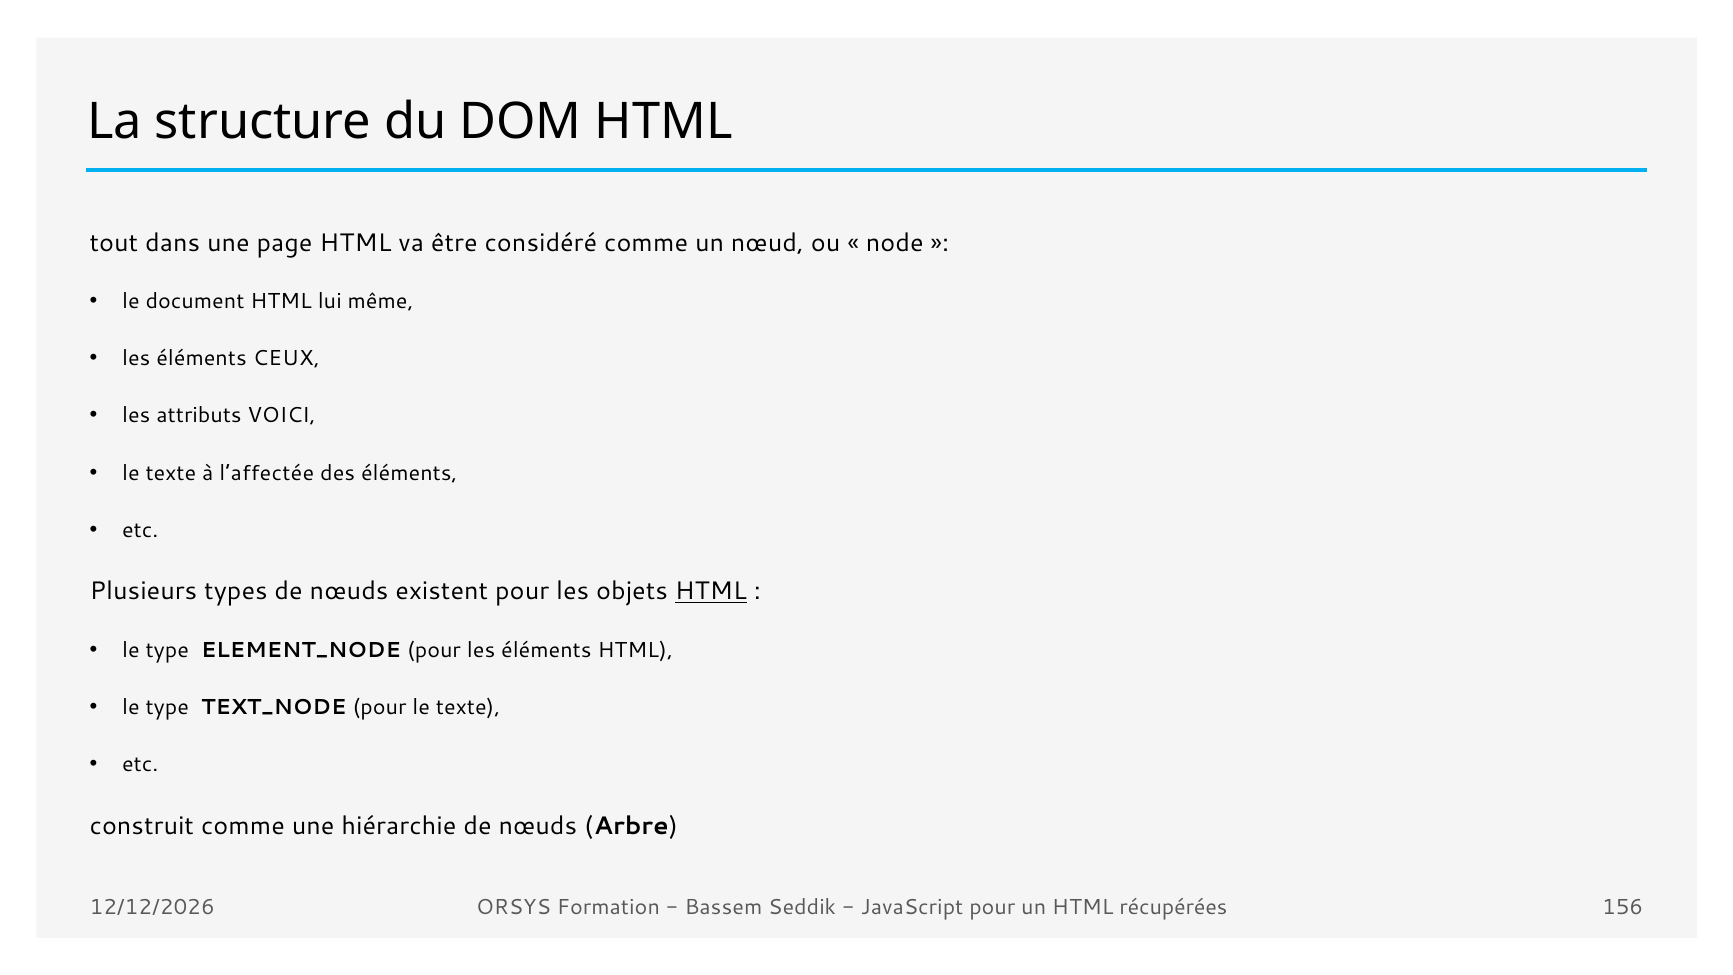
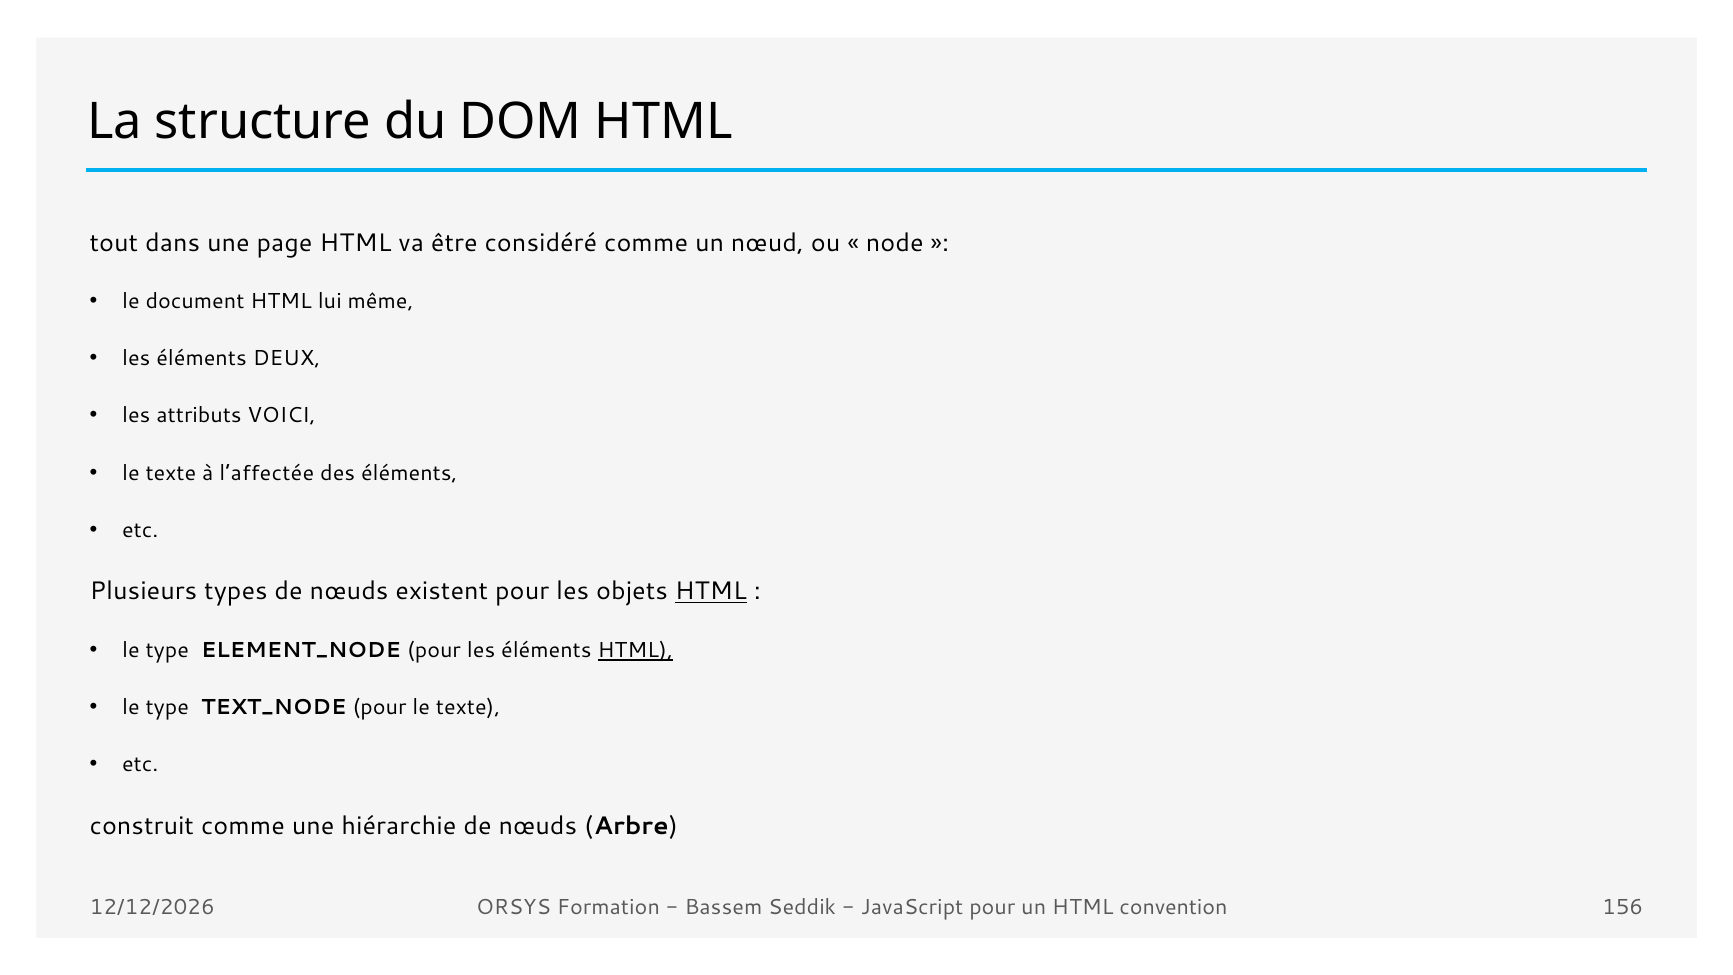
CEUX: CEUX -> DEUX (287, 359)
HTML underline: none -> present (635, 650)
récupérées: récupérées -> convention (1173, 907)
